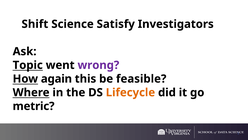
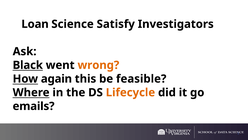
Shift: Shift -> Loan (35, 24)
Topic: Topic -> Black (28, 65)
wrong colour: purple -> orange (98, 65)
metric: metric -> emails (34, 106)
